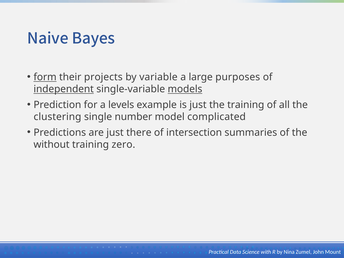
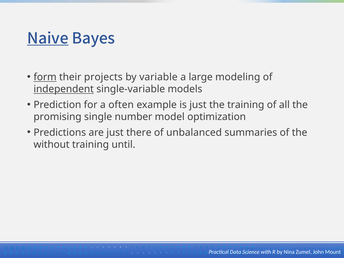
Naive underline: none -> present (48, 39)
purposes: purposes -> modeling (238, 77)
models underline: present -> none (185, 89)
levels: levels -> often (121, 105)
clustering: clustering -> promising (58, 117)
complicated: complicated -> optimization (217, 117)
intersection: intersection -> unbalanced (194, 132)
zero: zero -> until (123, 144)
